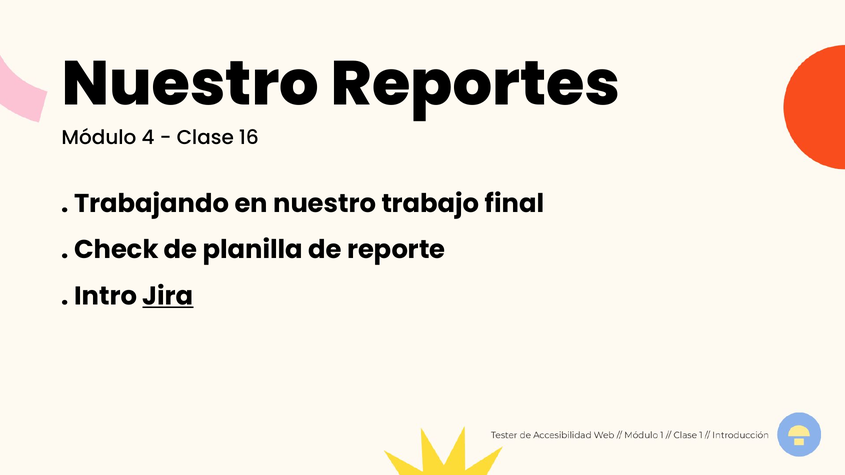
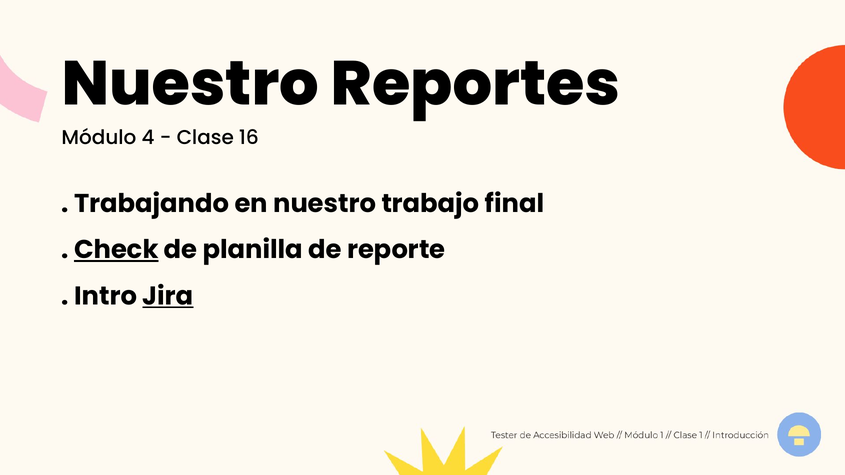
Check underline: none -> present (116, 250)
